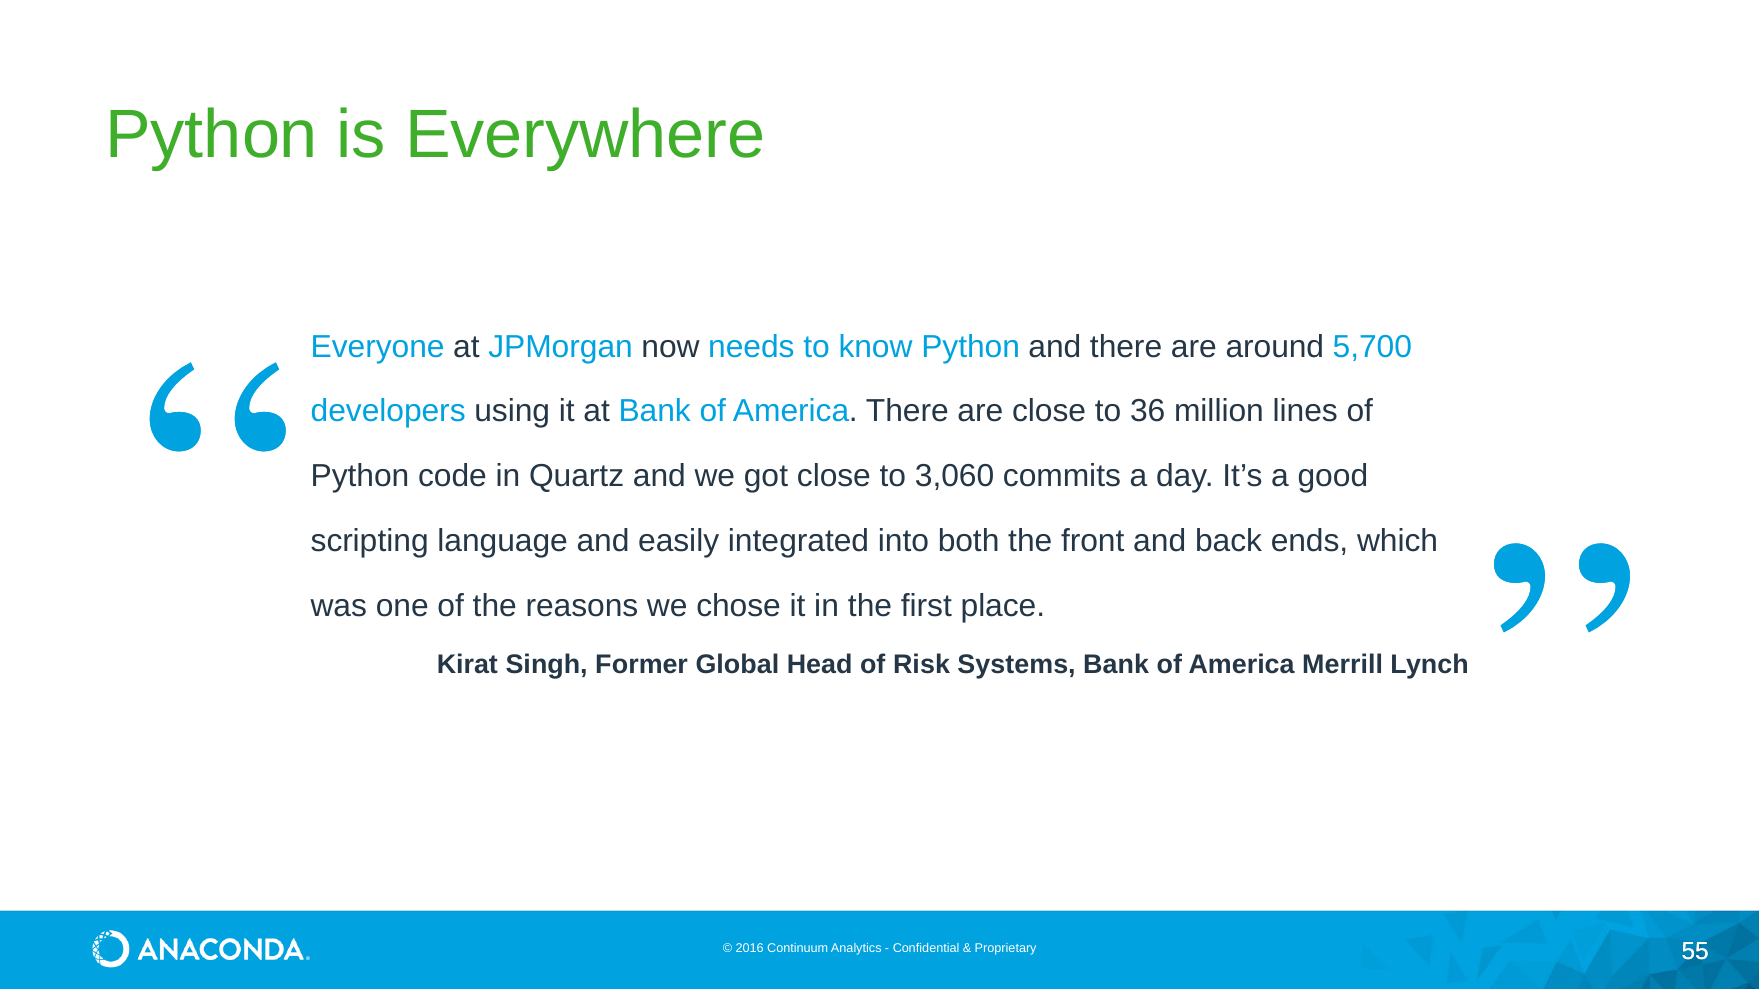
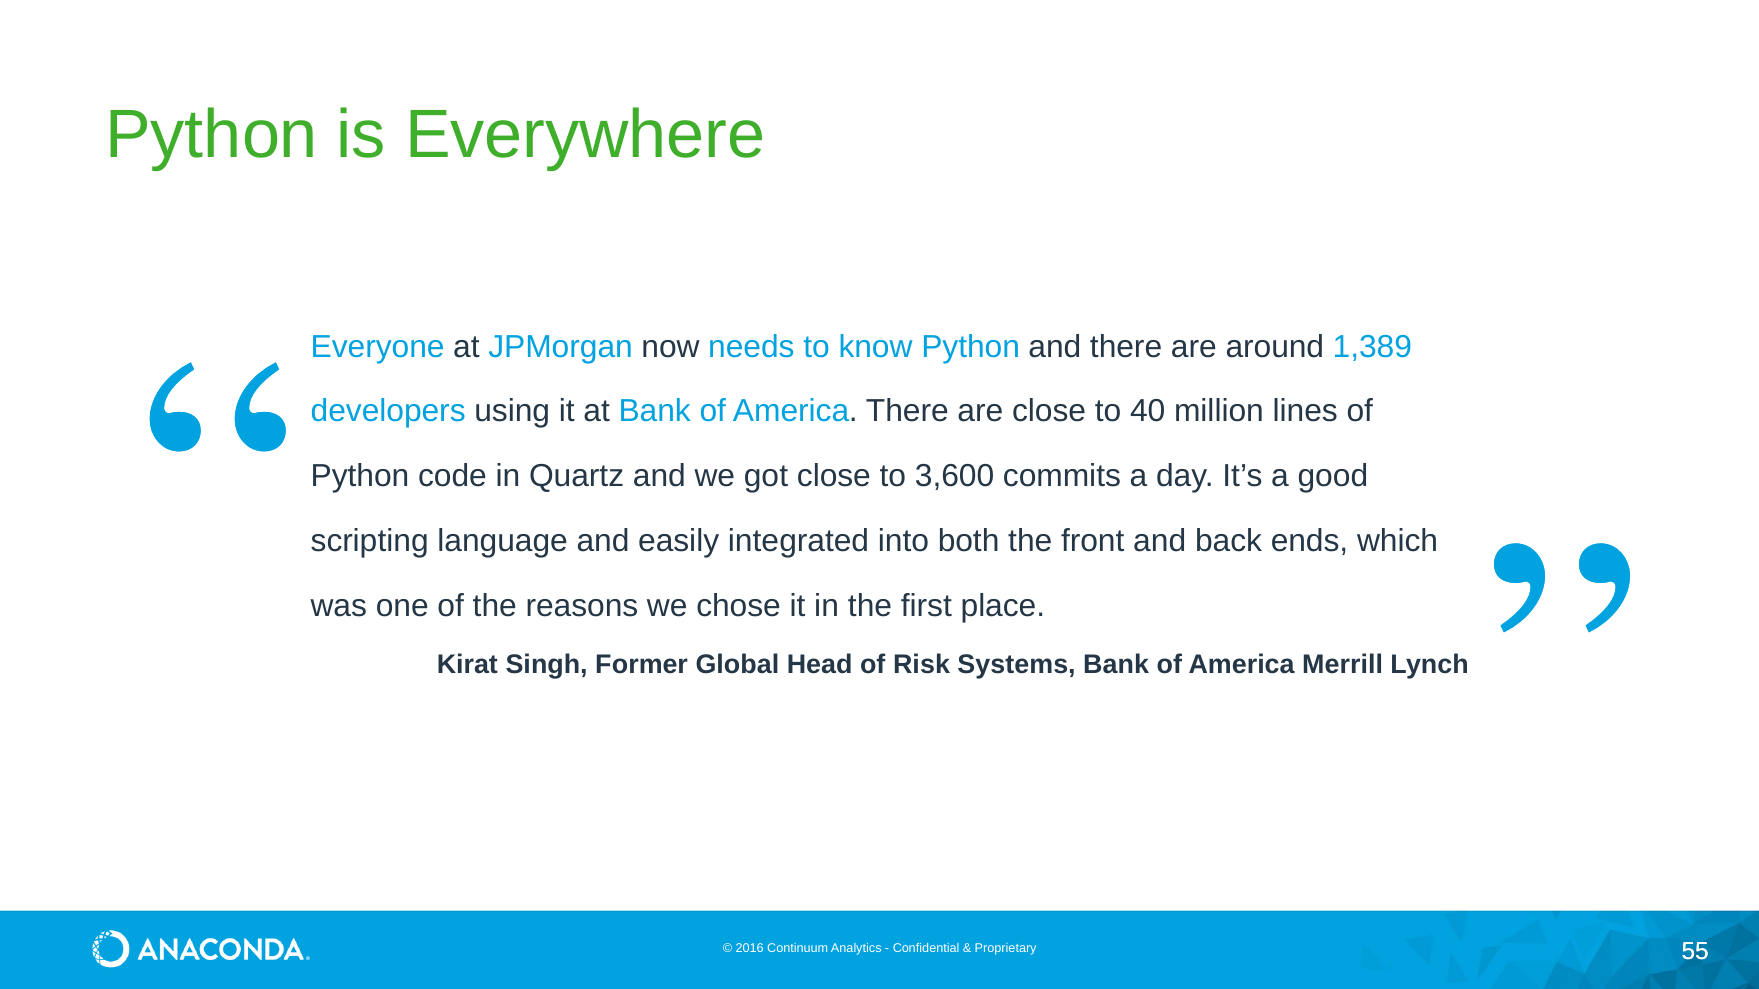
5,700: 5,700 -> 1,389 (1372, 347)
36: 36 -> 40 (1148, 412)
3,060: 3,060 -> 3,600 (955, 476)
